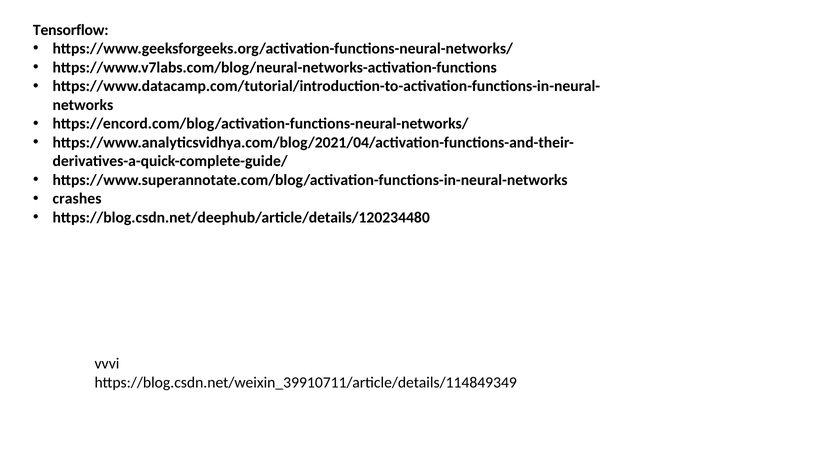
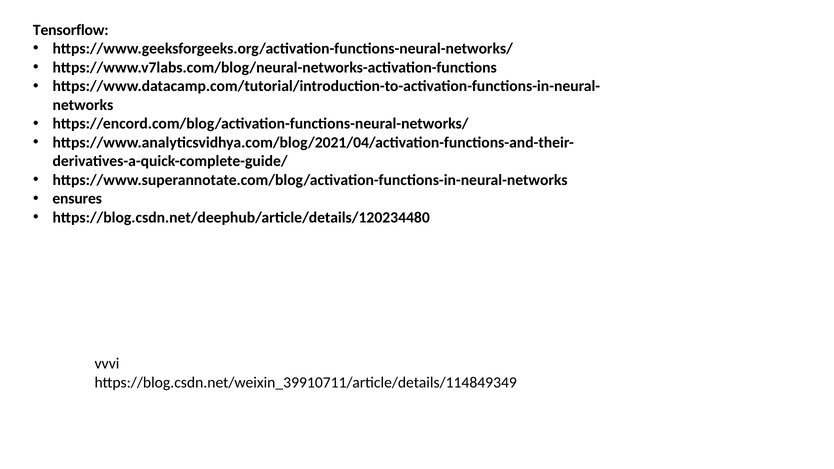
crashes: crashes -> ensures (77, 199)
